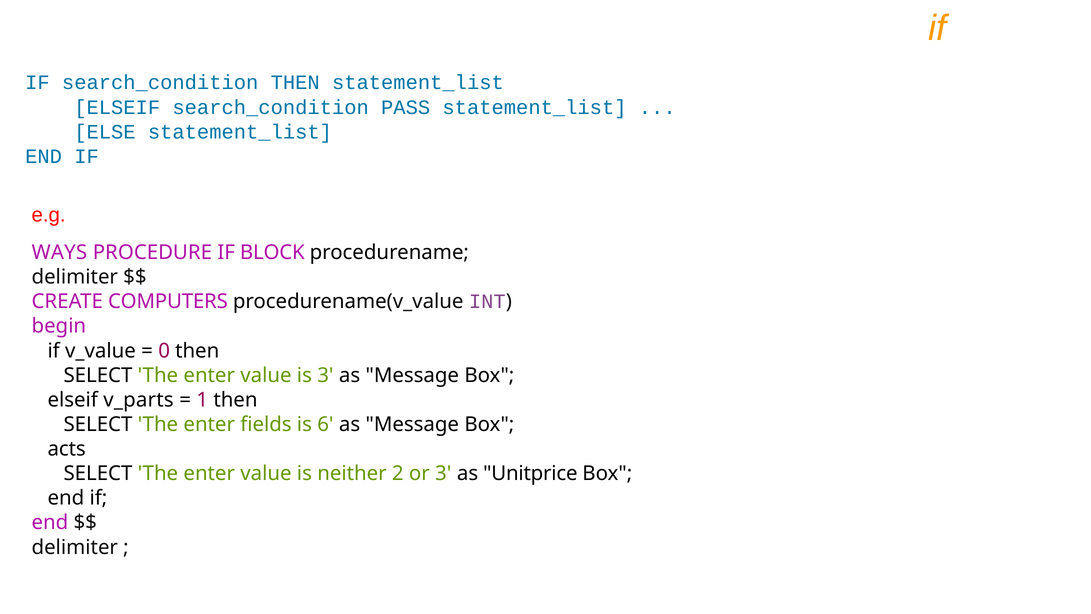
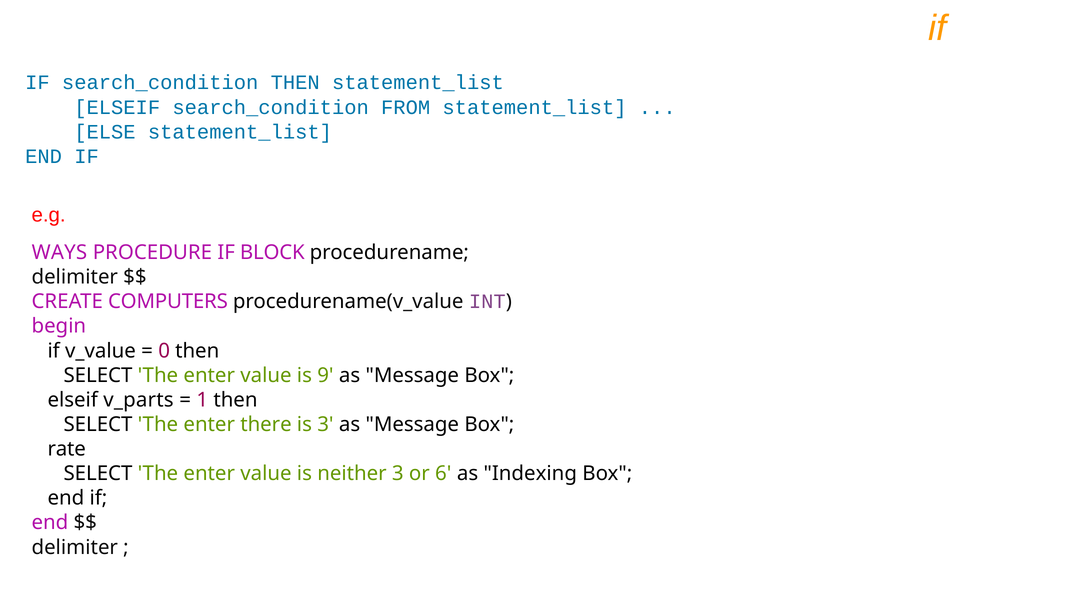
PASS: PASS -> FROM (406, 107)
is 3: 3 -> 9 (325, 375)
fields: fields -> there (266, 424)
is 6: 6 -> 3 (325, 424)
acts: acts -> rate (67, 449)
neither 2: 2 -> 3 (398, 473)
or 3: 3 -> 6 (443, 473)
Unitprice: Unitprice -> Indexing (530, 473)
